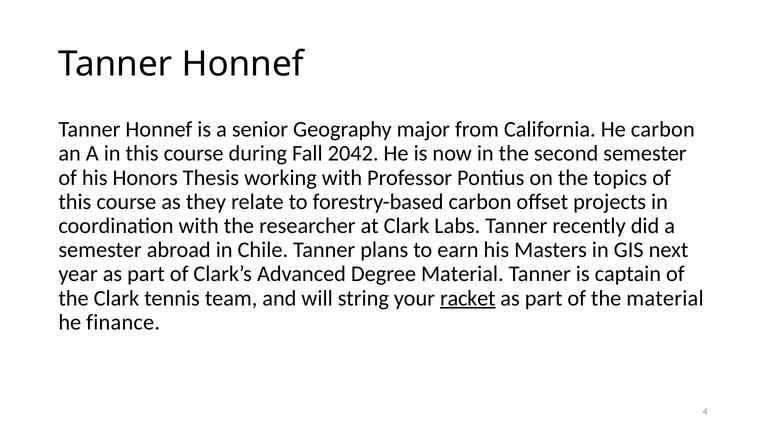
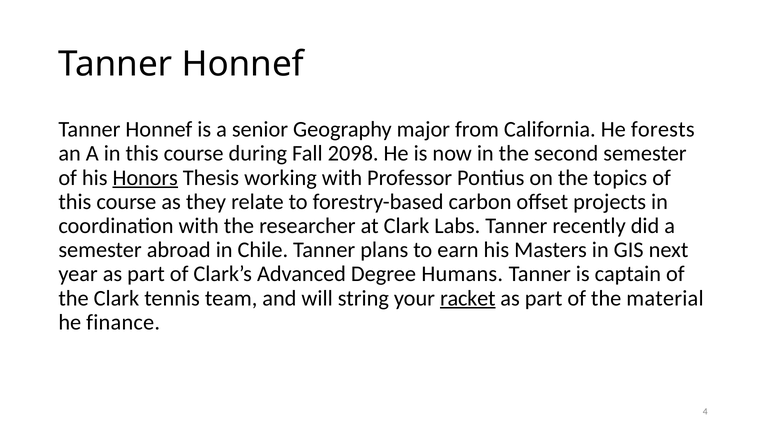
He carbon: carbon -> forests (663, 129)
2042: 2042 -> 2098 (353, 154)
Honors underline: none -> present (145, 178)
Degree Material: Material -> Humans (462, 274)
